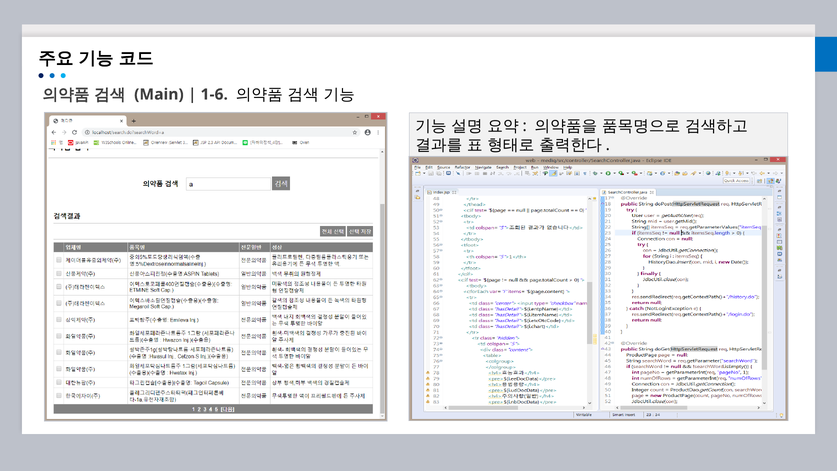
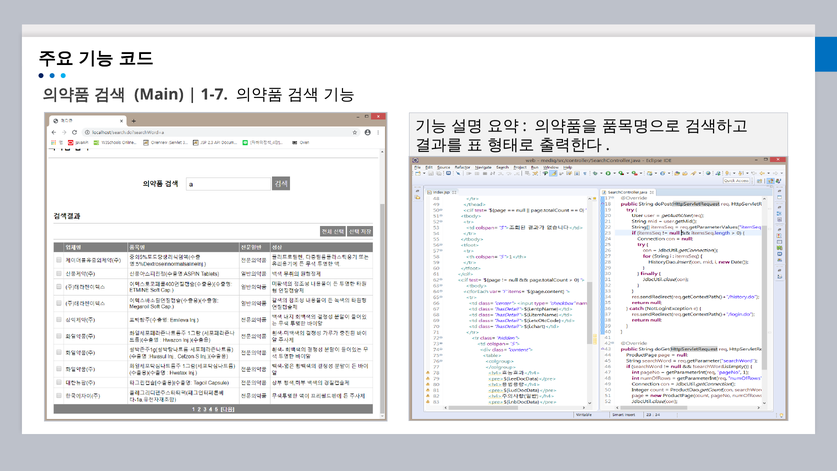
1-6: 1-6 -> 1-7 (214, 94)
